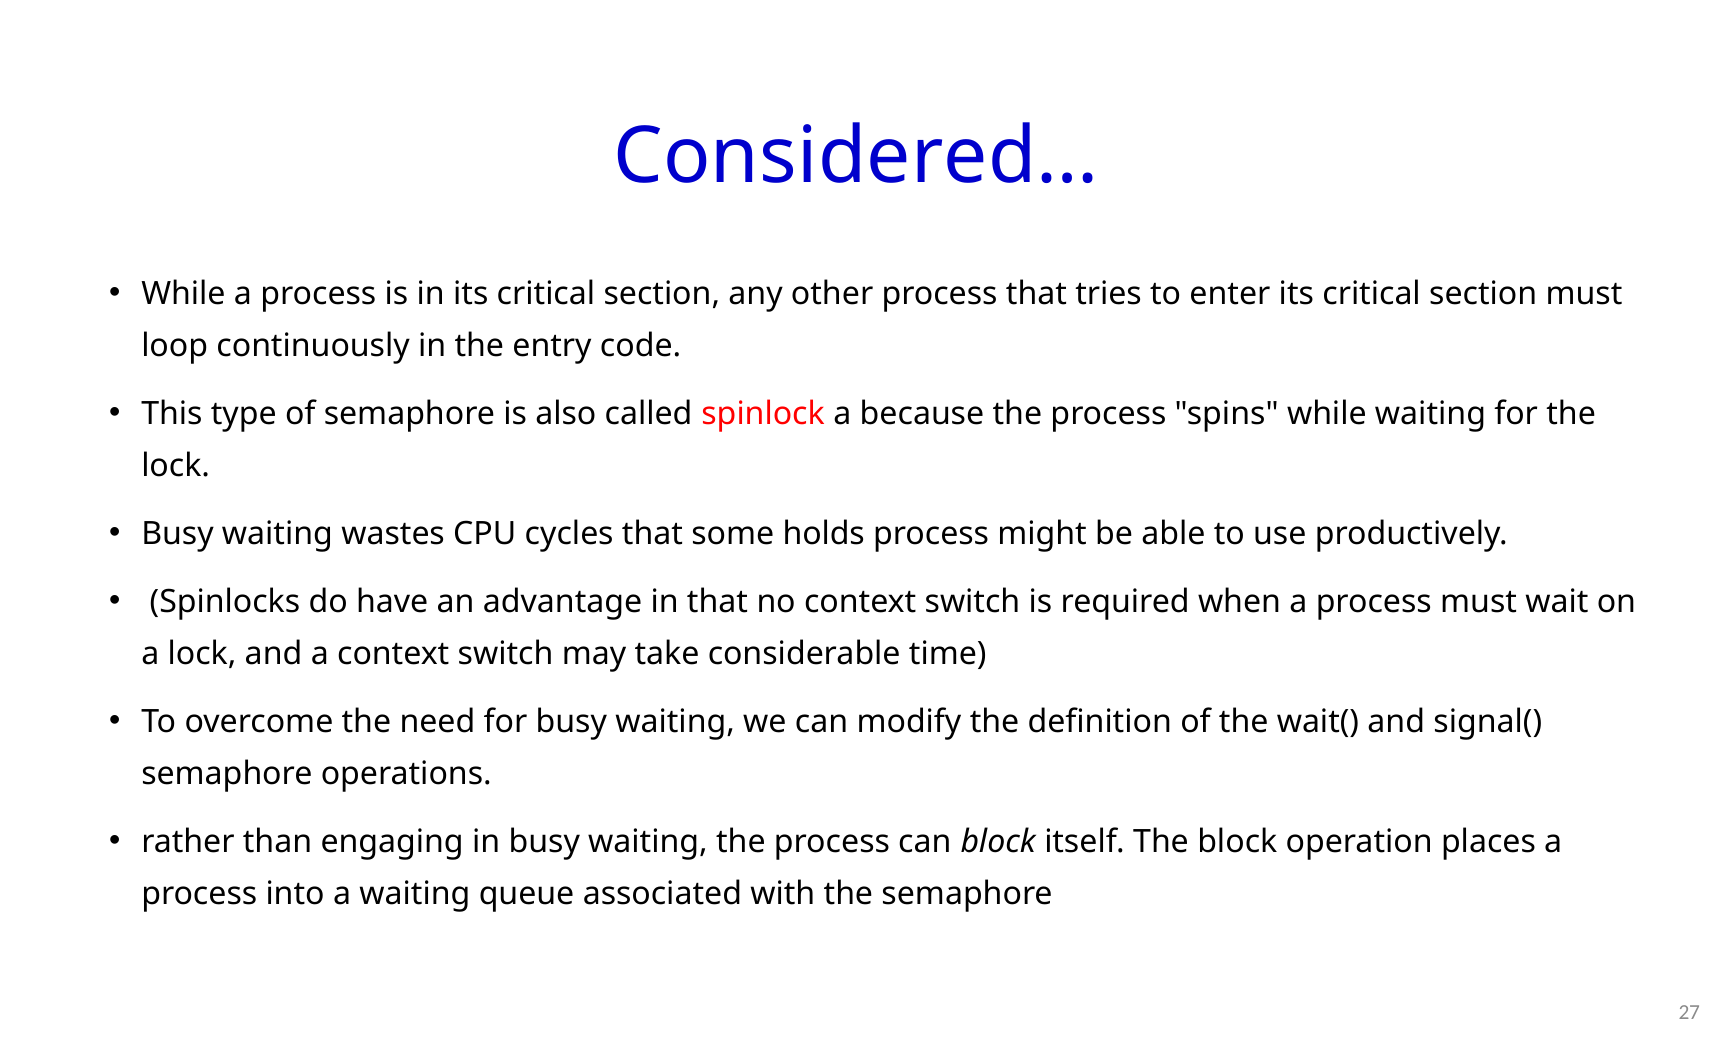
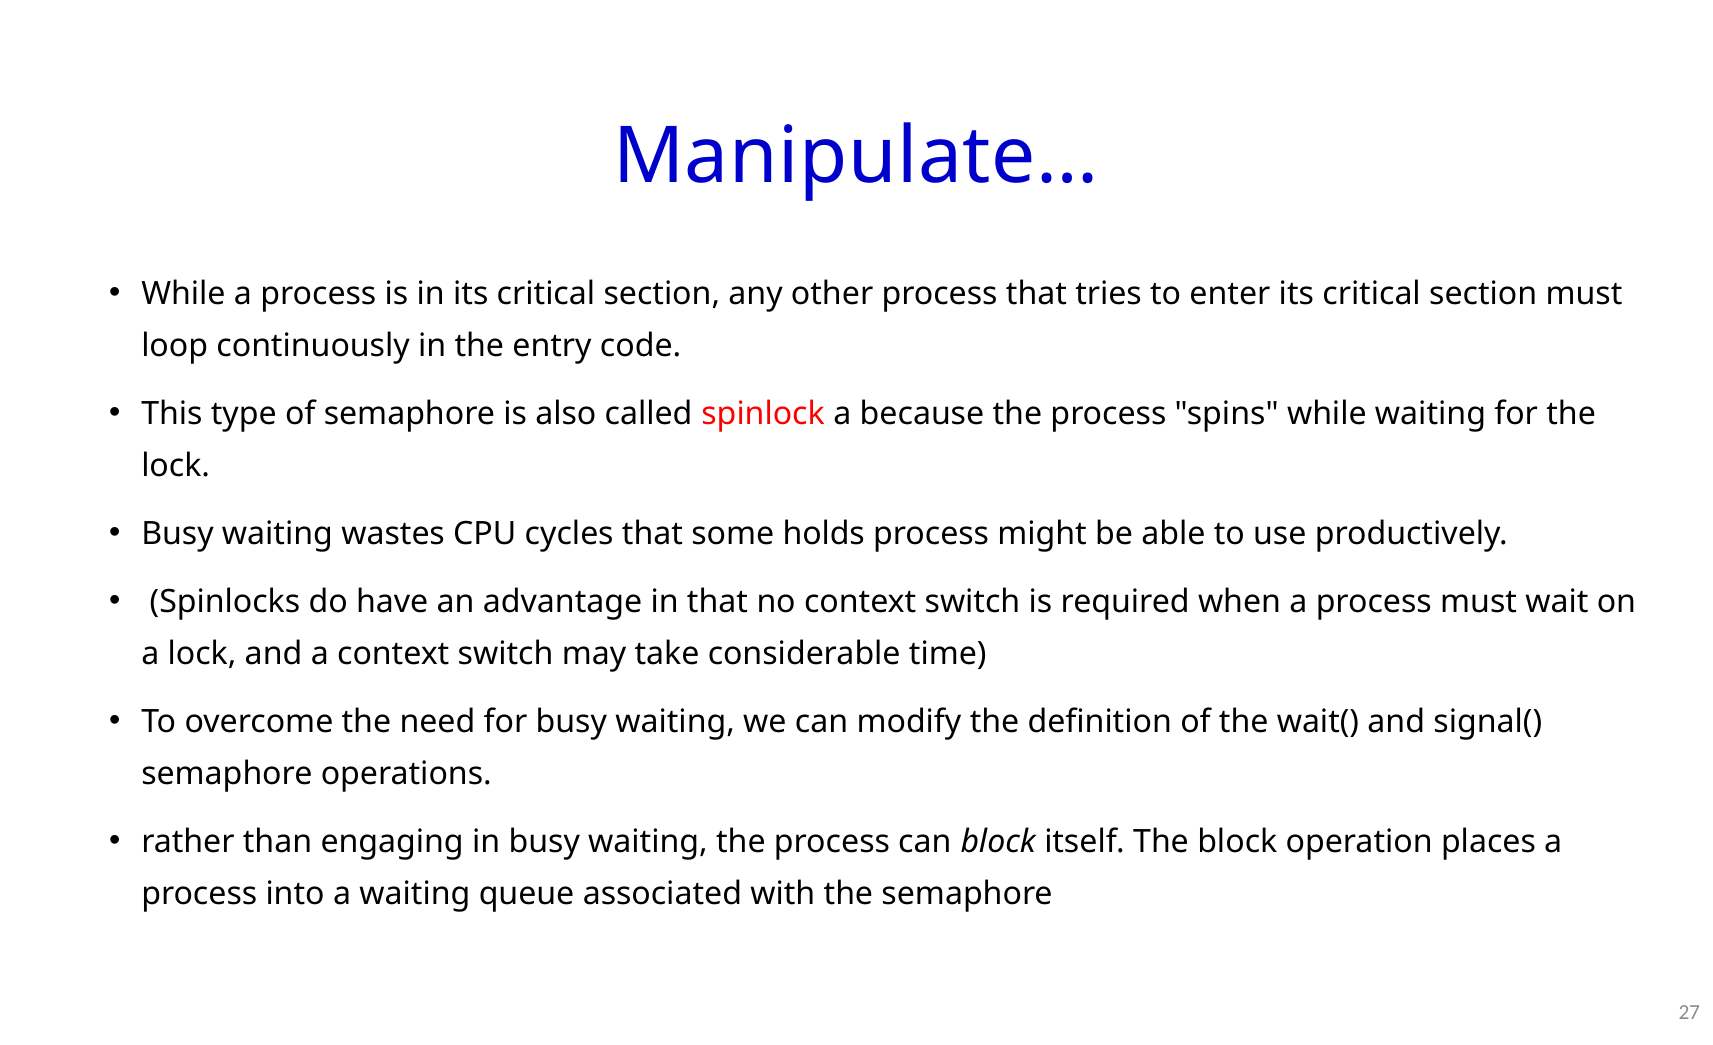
Considered…: Considered… -> Manipulate… (856, 156)
